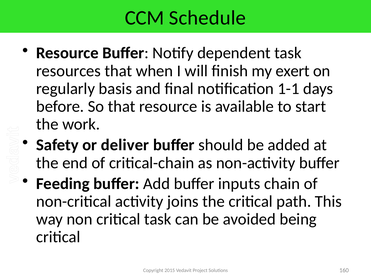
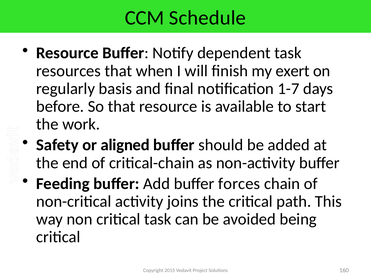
1-1: 1-1 -> 1-7 (289, 89)
deliver: deliver -> aligned (125, 145)
inputs: inputs -> forces (239, 184)
